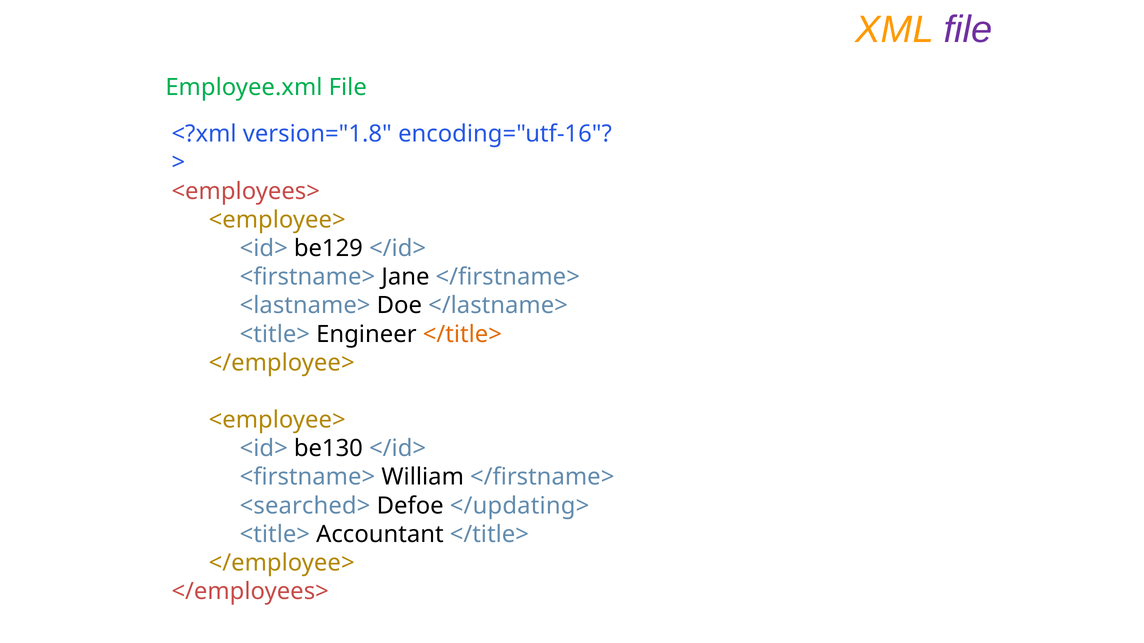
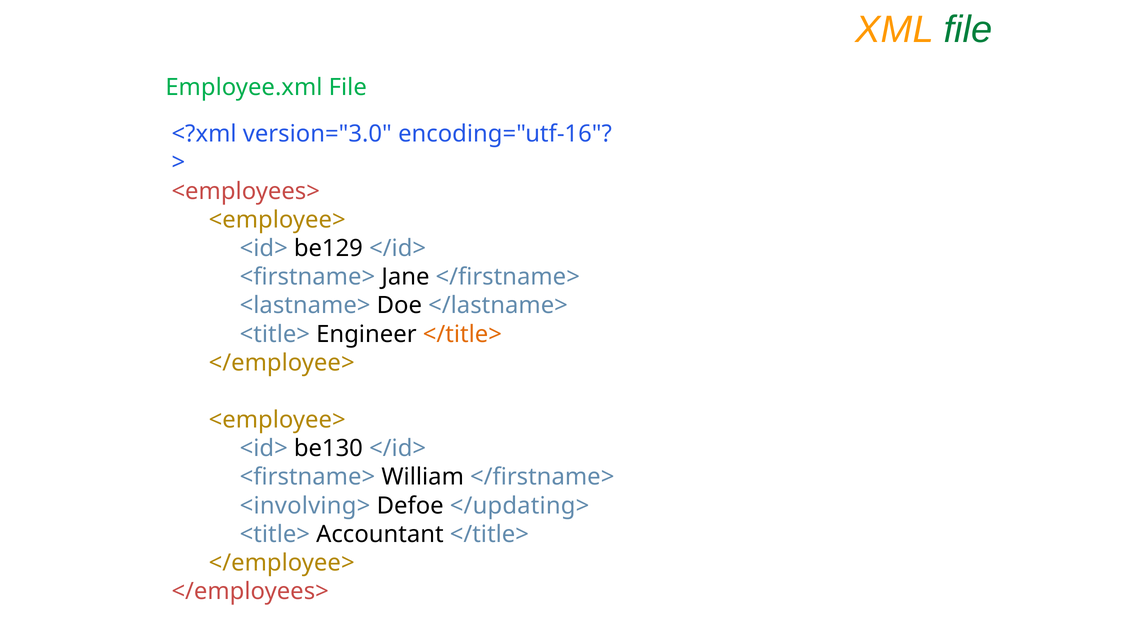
file colour: purple -> green (968, 30)
version="1.8: version="1.8 -> version="3.0 (317, 134)
<searched>: <searched> -> <involving> (305, 506)
